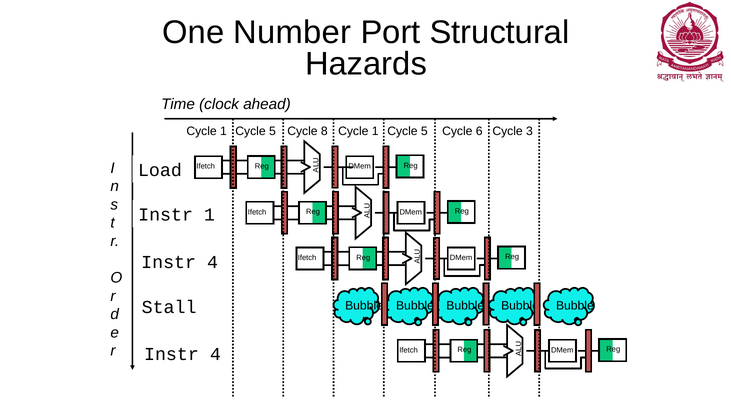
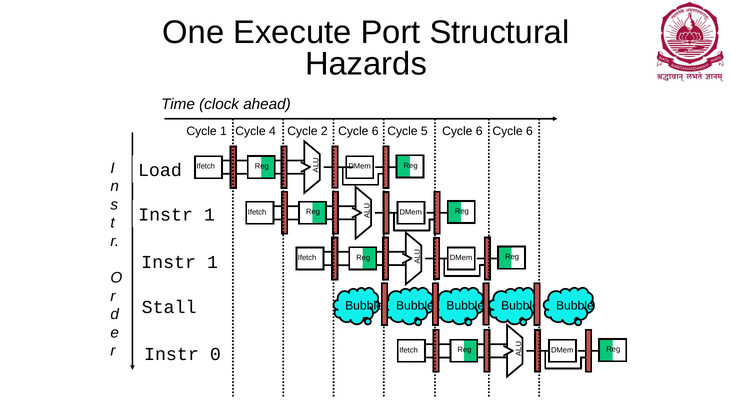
Number: Number -> Execute (292, 33)
1 Cycle 5: 5 -> 4 (272, 131)
8: 8 -> 2 (324, 131)
1: 1 -> 6 (375, 131)
3: 3 -> 6 (529, 131)
4: 4 -> 1 (213, 263)
4: 4 -> 0 (215, 354)
